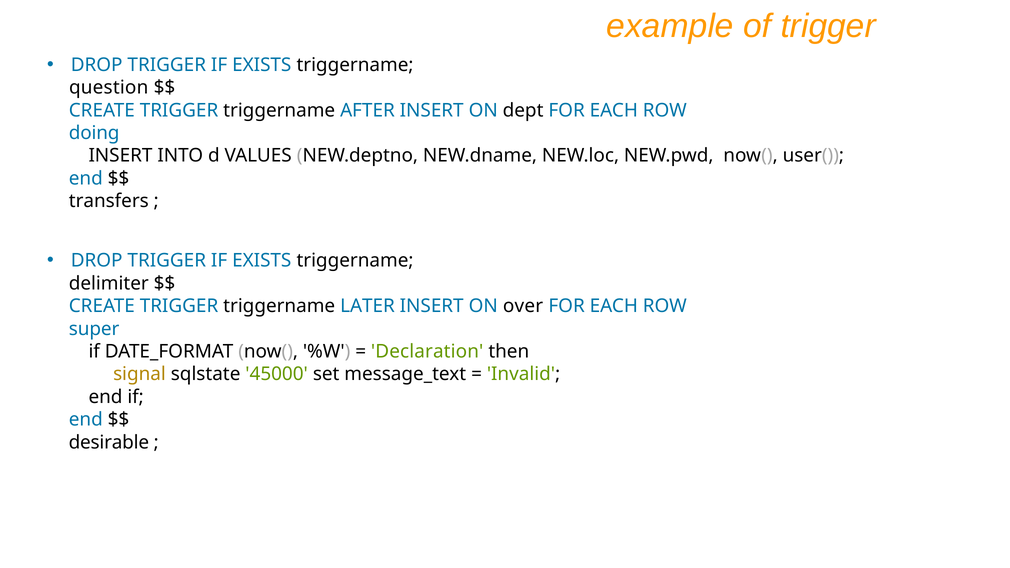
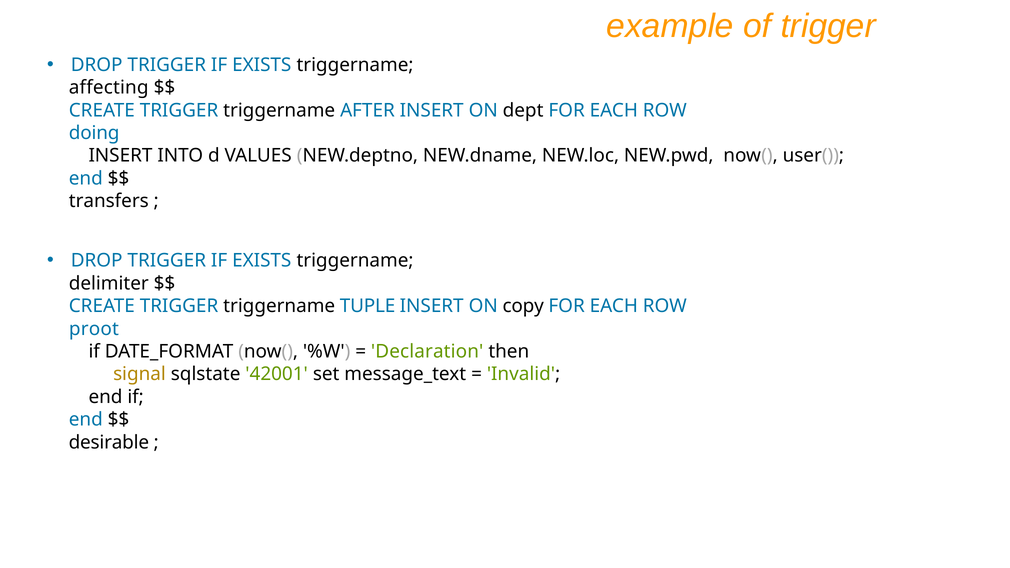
question: question -> affecting (109, 88)
LATER: LATER -> TUPLE (368, 306)
over: over -> copy (523, 306)
super: super -> proot (94, 329)
45000: 45000 -> 42001 (277, 374)
